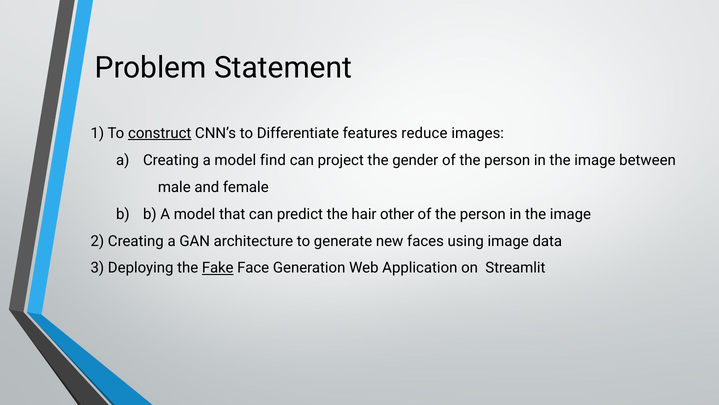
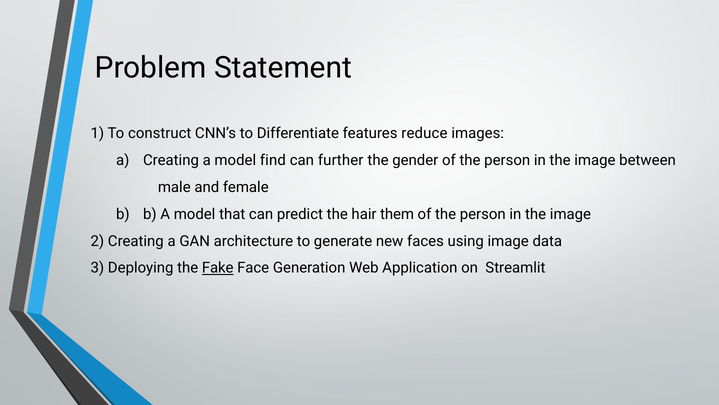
construct underline: present -> none (160, 133)
project: project -> further (341, 160)
other: other -> them (397, 214)
